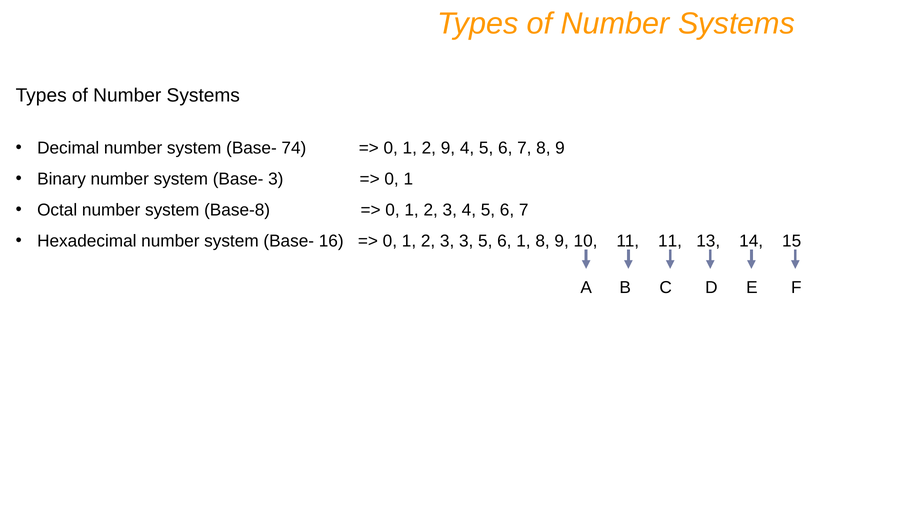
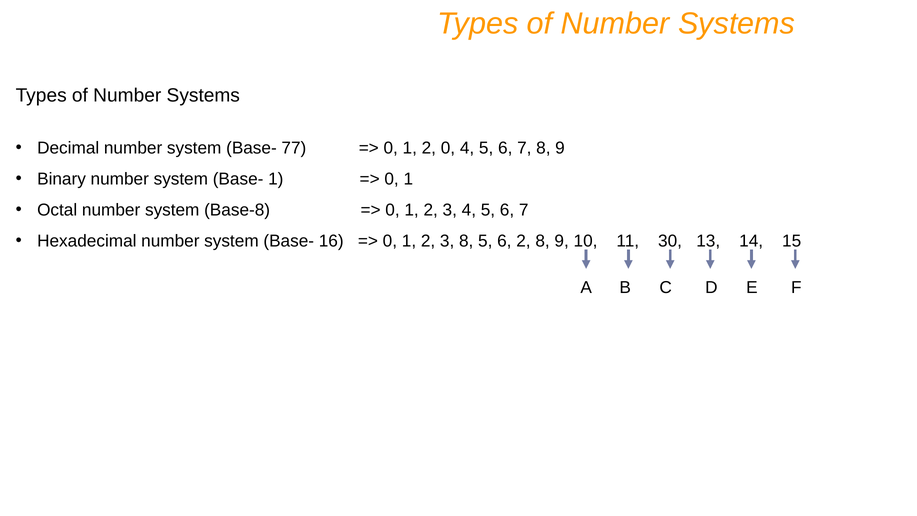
74: 74 -> 77 (294, 148)
2 9: 9 -> 0 (448, 148)
Base- 3: 3 -> 1 (276, 179)
3 3: 3 -> 8 (466, 241)
6 1: 1 -> 2 (523, 241)
11 11: 11 -> 30 (670, 241)
